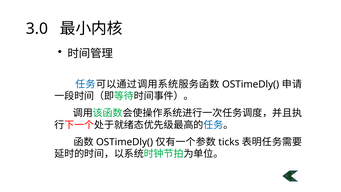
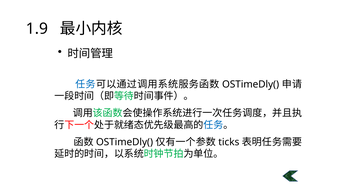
3.0: 3.0 -> 1.9 (37, 29)
